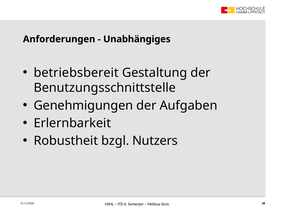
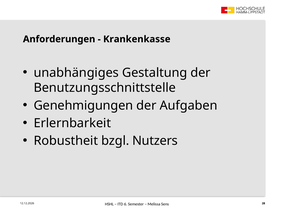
Unabhängiges: Unabhängiges -> Krankenkasse (137, 39)
betriebsbereit: betriebsbereit -> unabhängiges (76, 73)
